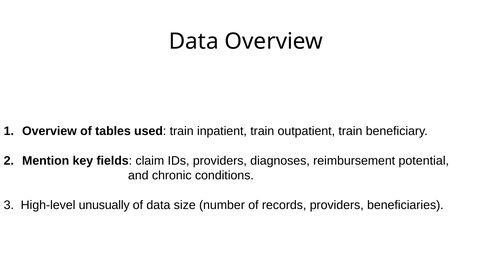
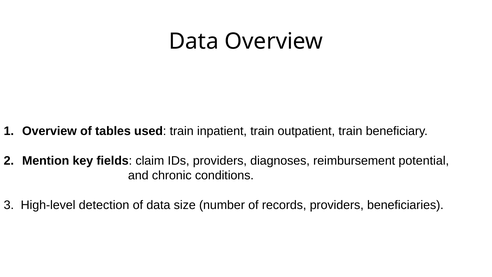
unusually: unusually -> detection (104, 205)
